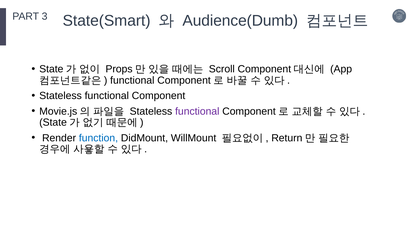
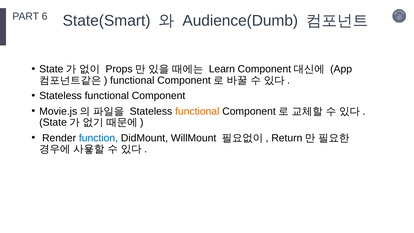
3: 3 -> 6 (45, 17)
Scroll: Scroll -> Learn (222, 69)
functional colour: purple -> orange (197, 111)
